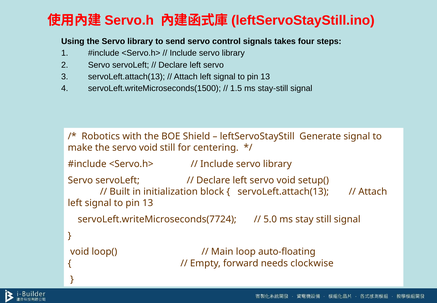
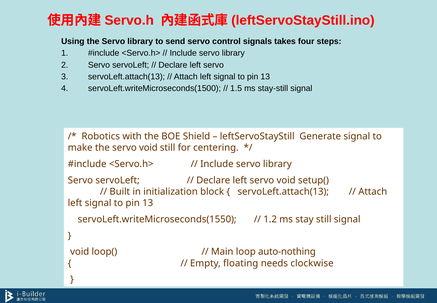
servoLeft.writeMicroseconds(7724: servoLeft.writeMicroseconds(7724 -> servoLeft.writeMicroseconds(1550 (157, 219)
5.0: 5.0 -> 1.2 (270, 219)
auto-floating: auto-floating -> auto-nothing (287, 251)
forward: forward -> floating (241, 263)
